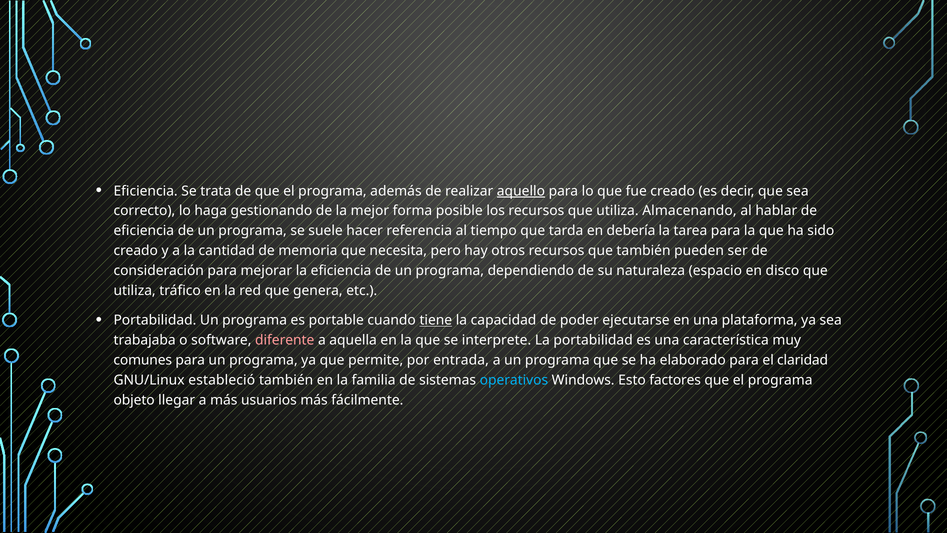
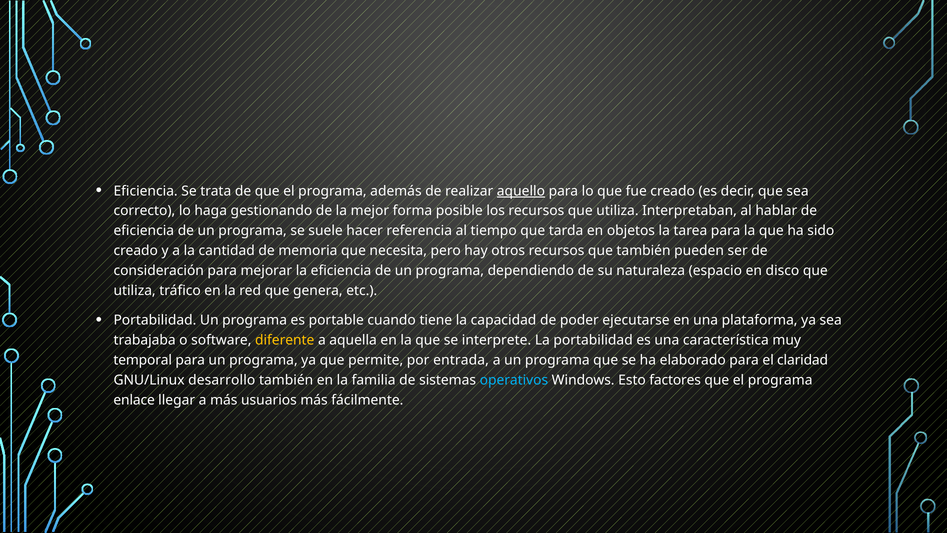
Almacenando: Almacenando -> Interpretaban (690, 211)
debería: debería -> objetos (631, 231)
tiene underline: present -> none (436, 320)
diferente colour: pink -> yellow (285, 340)
comunes: comunes -> temporal (143, 360)
estableció: estableció -> desarrollo (222, 380)
objeto: objeto -> enlace (134, 400)
